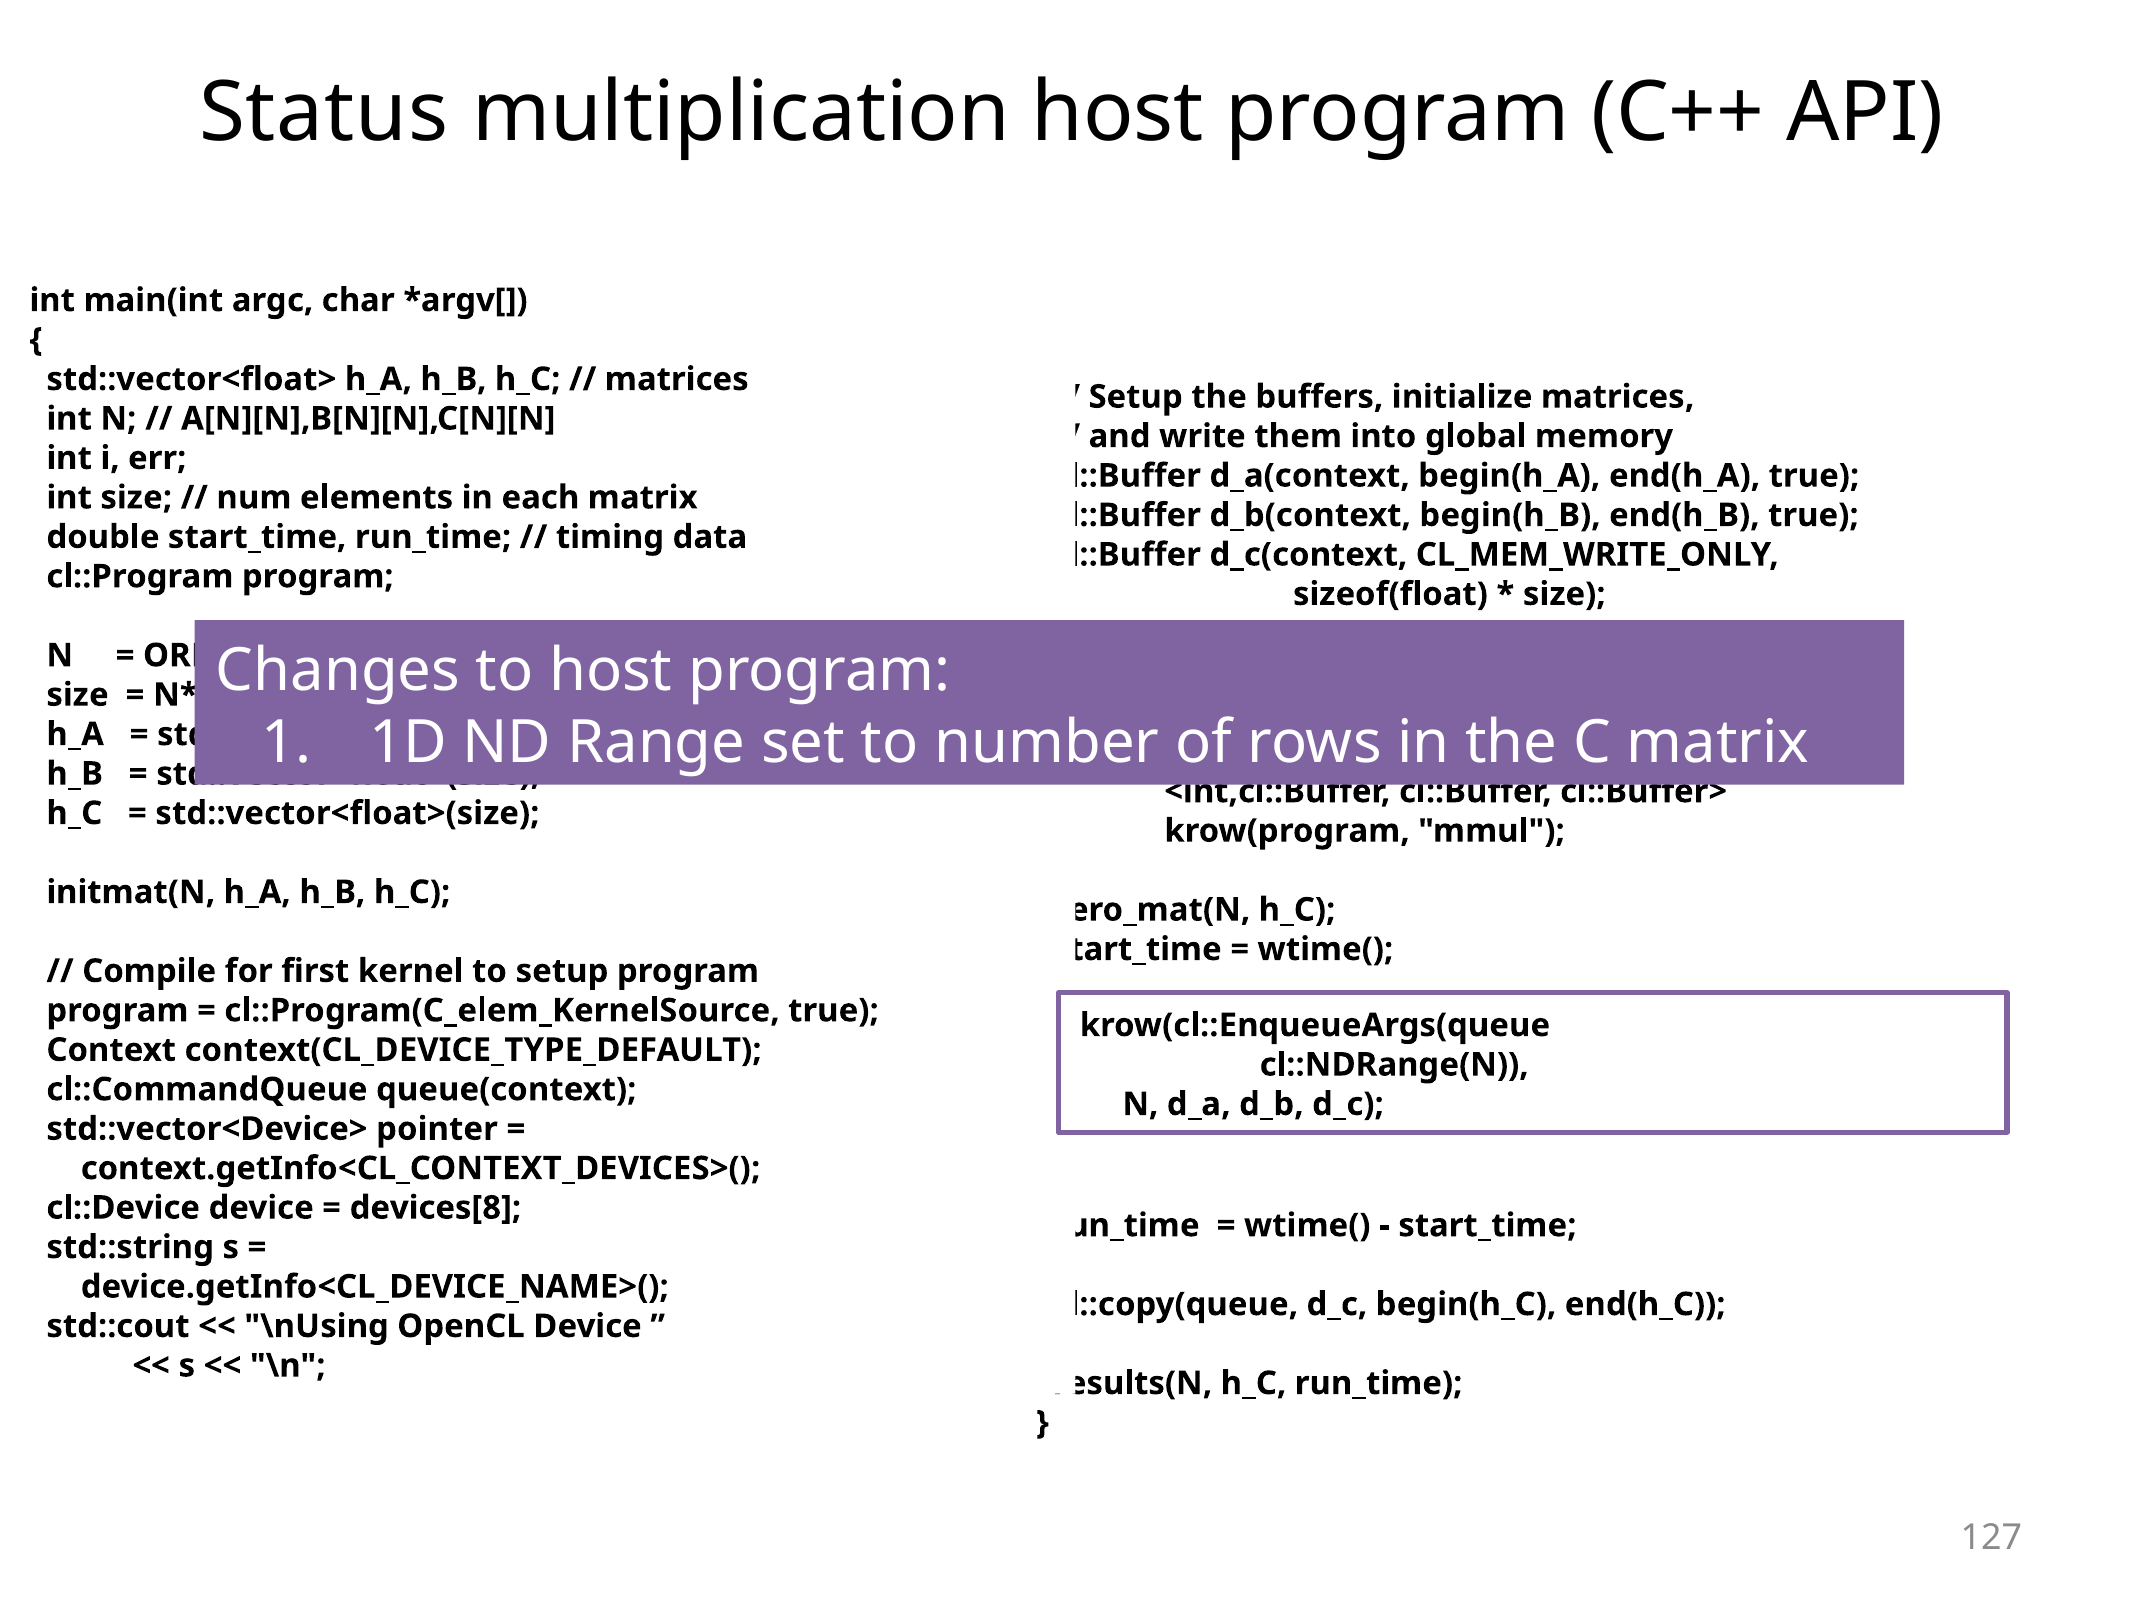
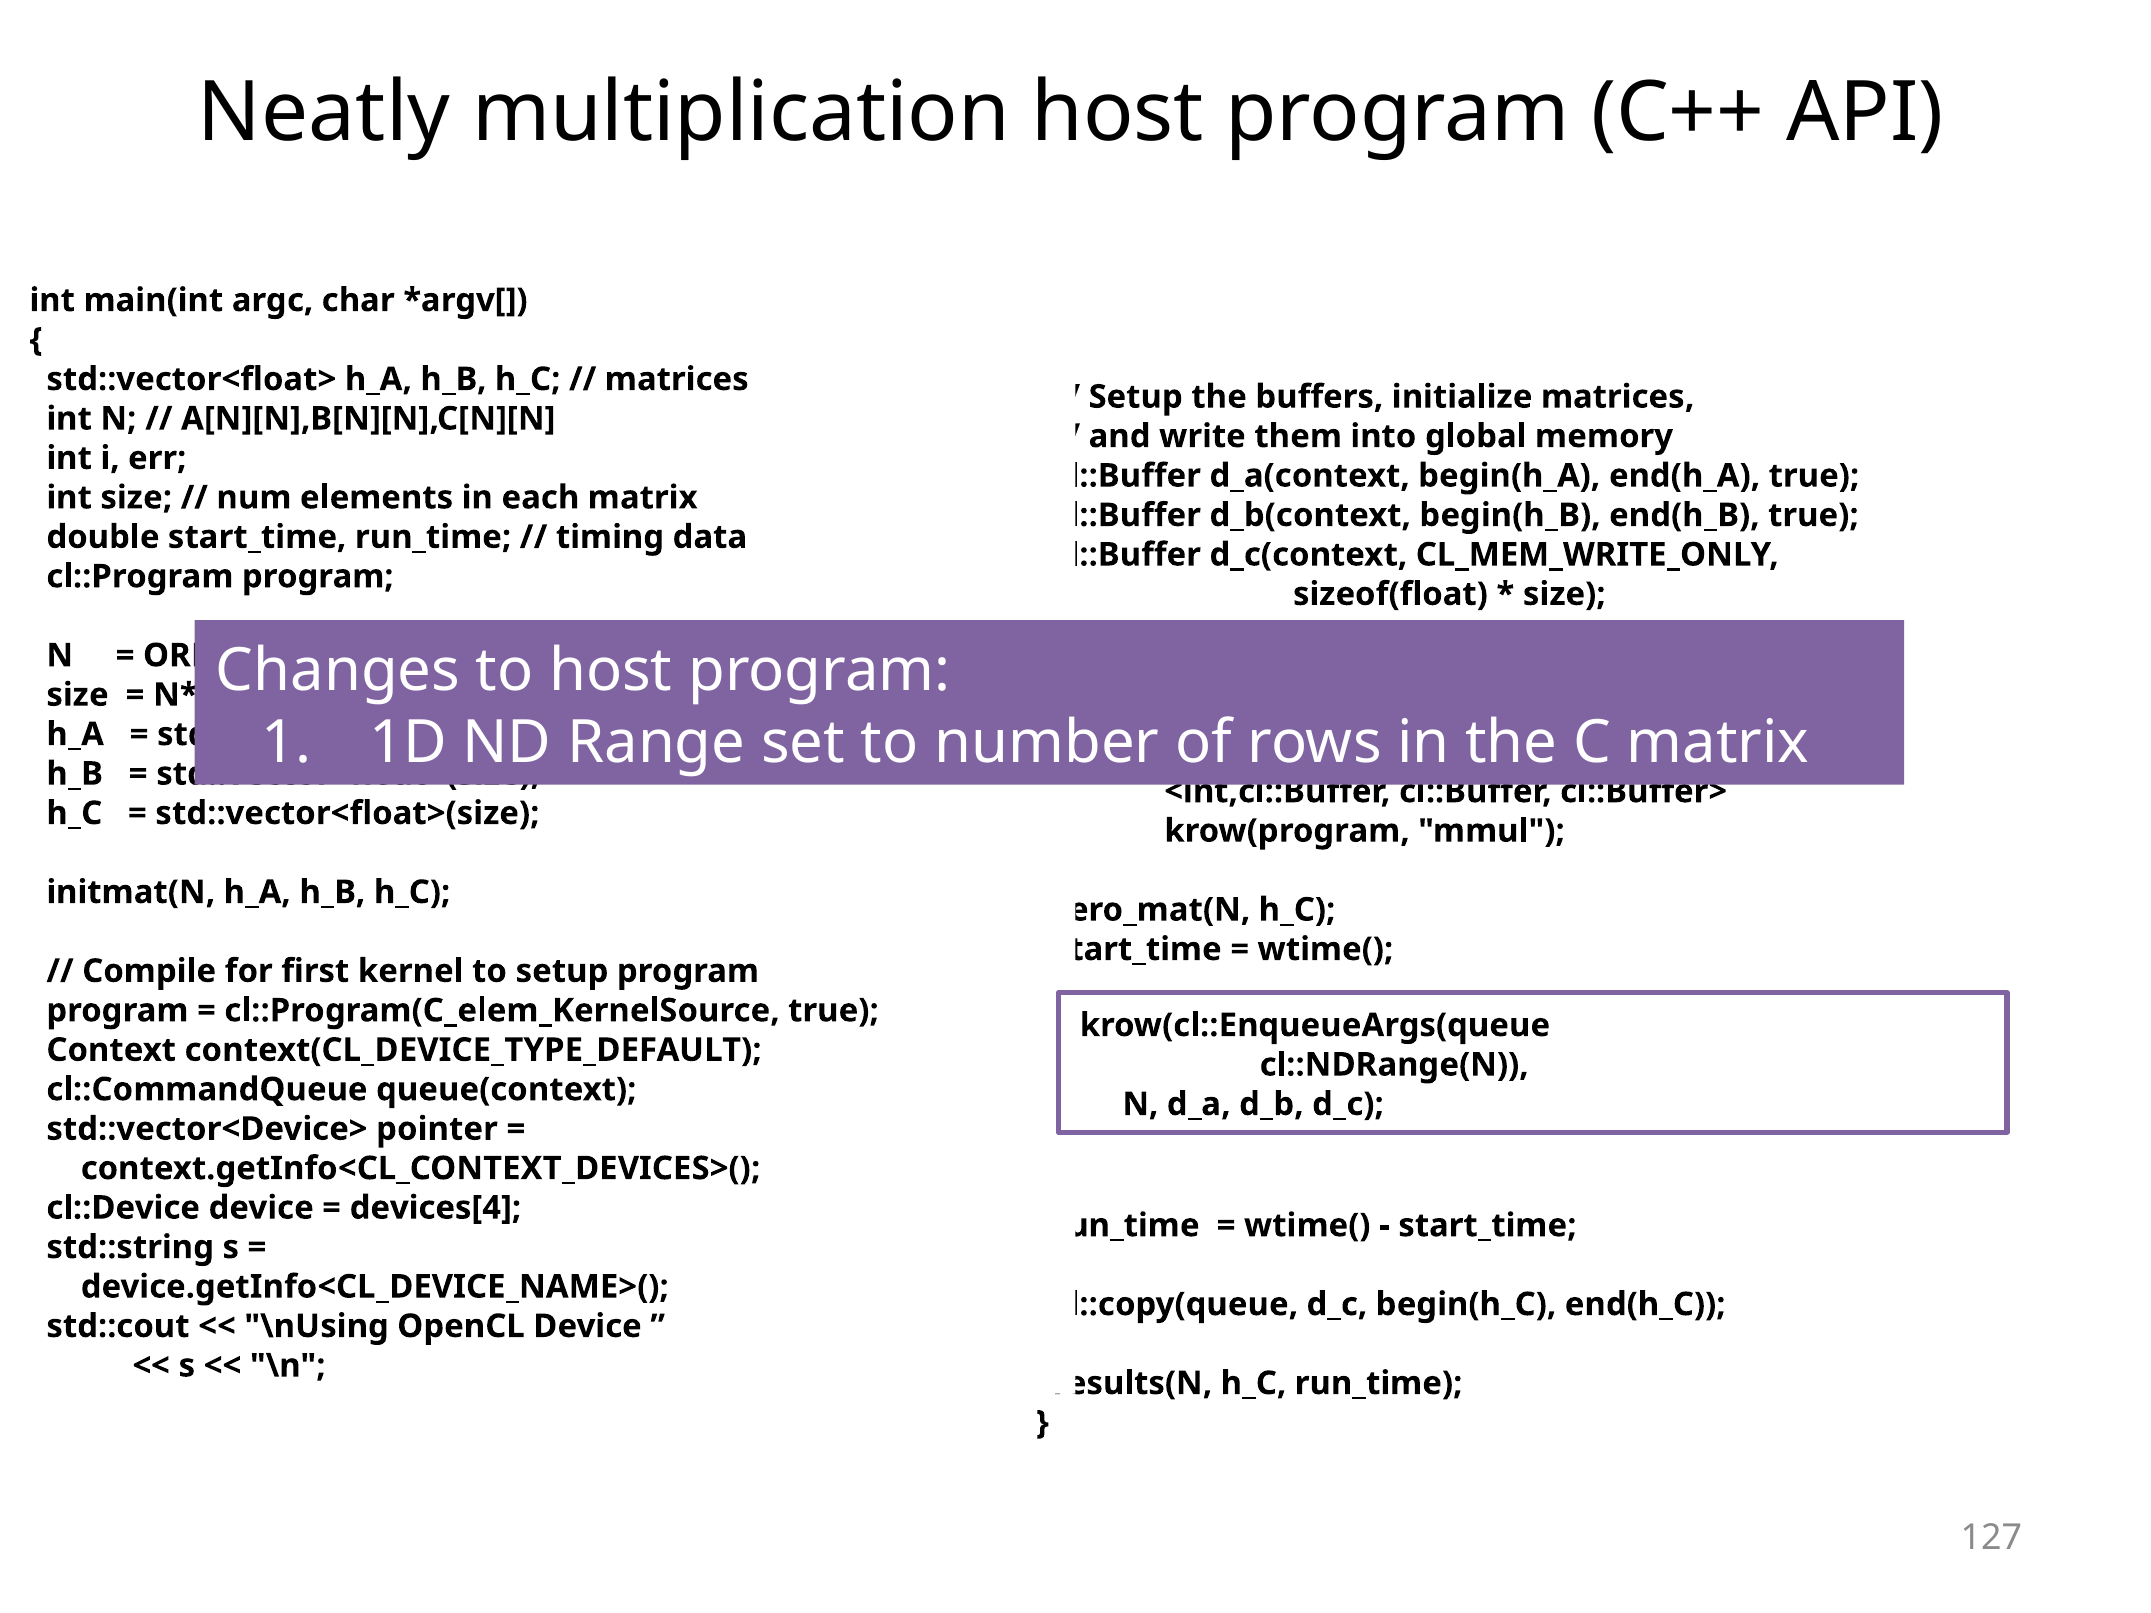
Status: Status -> Neatly (324, 113)
devices[8: devices[8 -> devices[4 (435, 1208)
